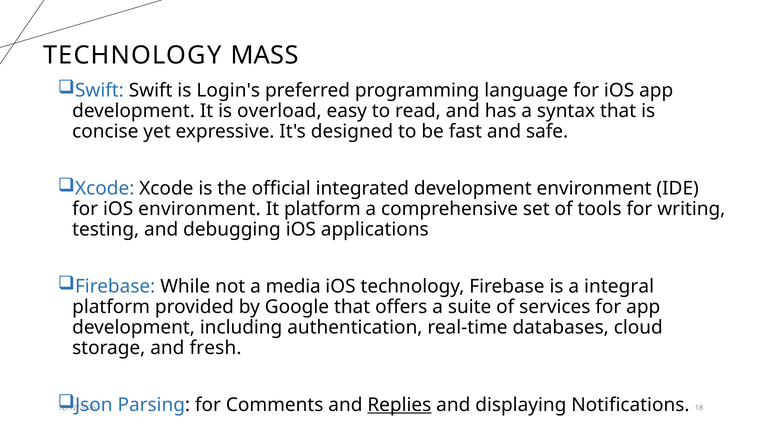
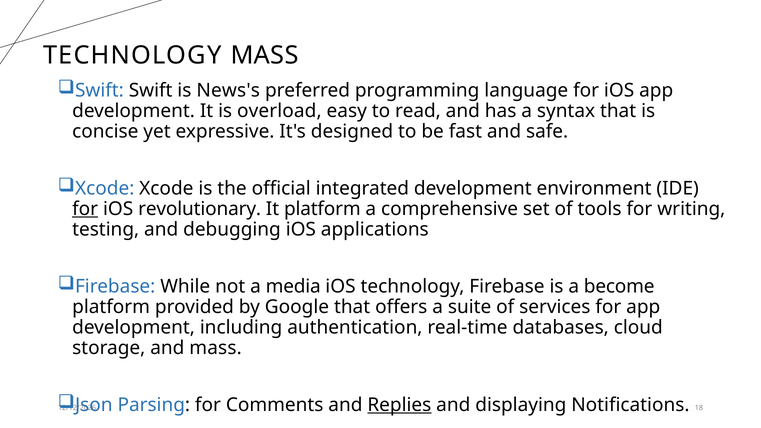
Login's: Login's -> News's (228, 90)
for underline: none -> present (85, 209)
iOS environment: environment -> revolutionary (200, 209)
integral: integral -> become (619, 286)
and fresh: fresh -> mass (216, 348)
